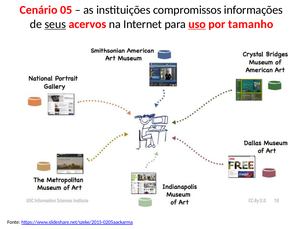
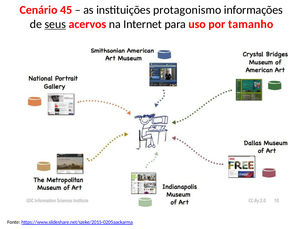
05: 05 -> 45 (66, 10)
compromissos: compromissos -> protagonismo (187, 10)
uso underline: present -> none (197, 24)
